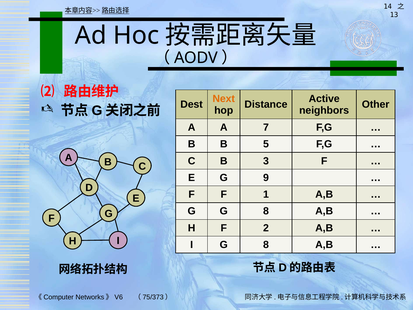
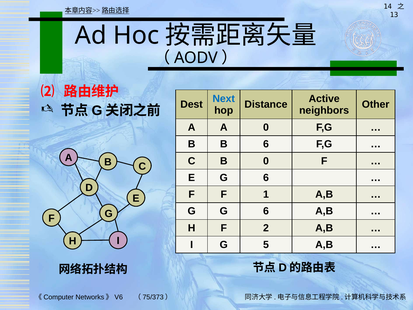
Next colour: orange -> blue (224, 99)
A 7: 7 -> 0 (266, 127)
B 5: 5 -> 6 (266, 144)
B 3: 3 -> 0 (266, 161)
E G 9: 9 -> 6 (266, 178)
G G 8: 8 -> 6 (266, 211)
I G 8: 8 -> 5 (266, 245)
